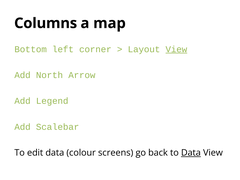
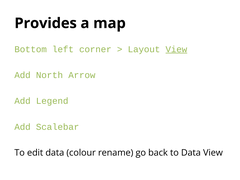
Columns: Columns -> Provides (46, 23)
screens: screens -> rename (116, 153)
Data underline: present -> none (191, 153)
